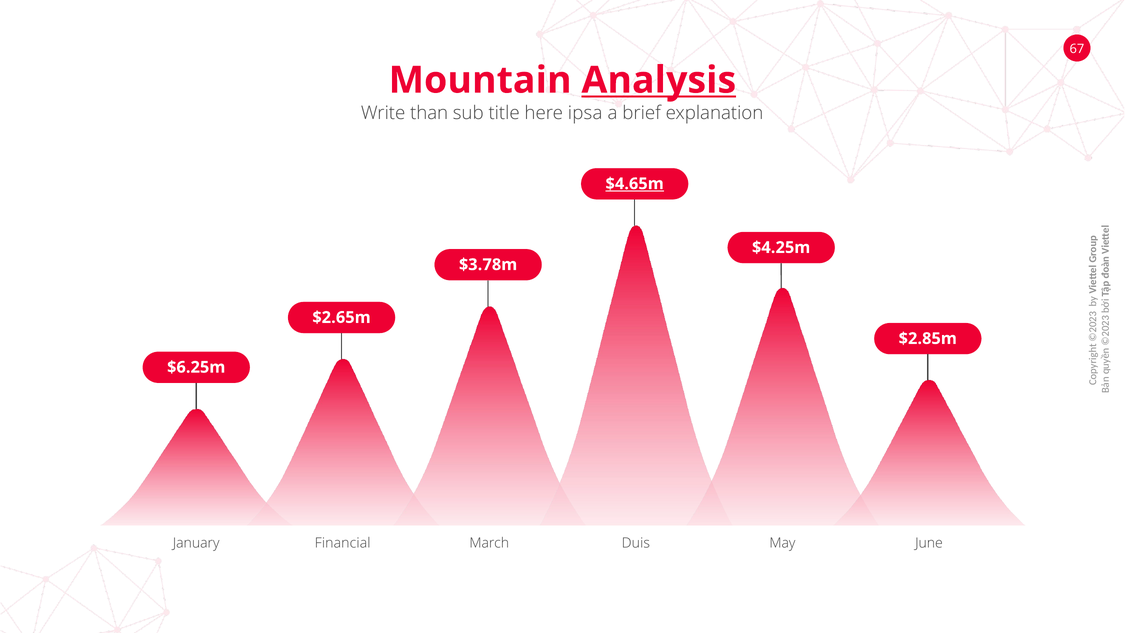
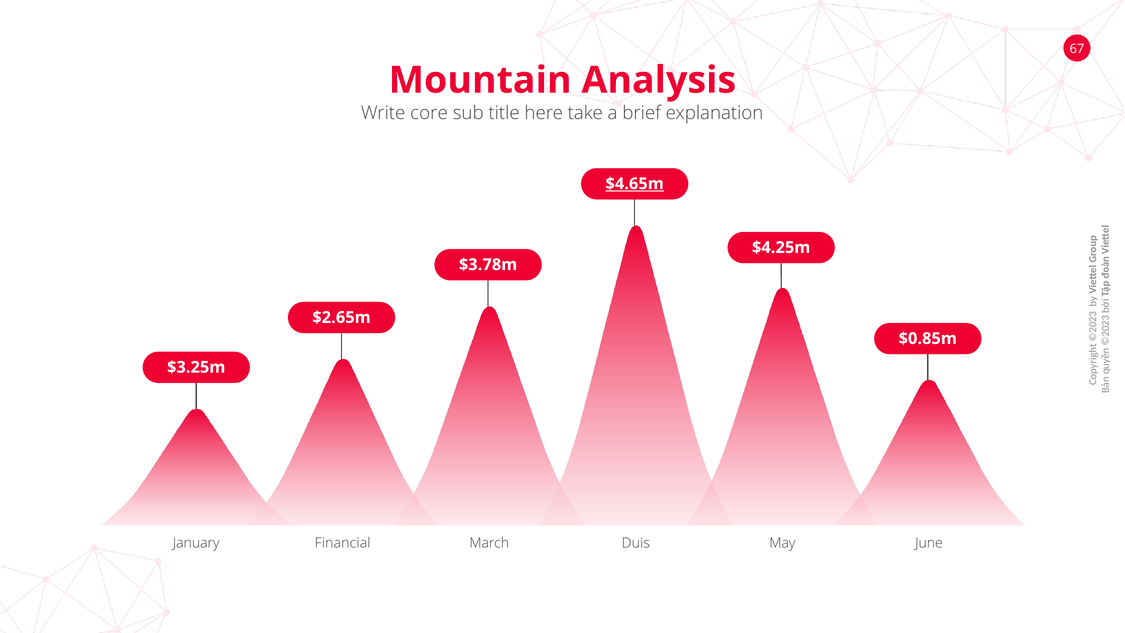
Analysis underline: present -> none (659, 80)
than: than -> core (429, 113)
ipsa: ipsa -> take (585, 113)
$2.85m: $2.85m -> $0.85m (928, 338)
$6.25m: $6.25m -> $3.25m (196, 367)
